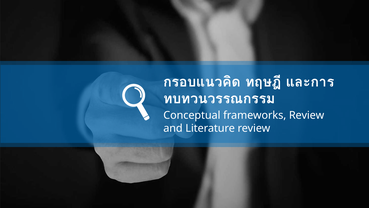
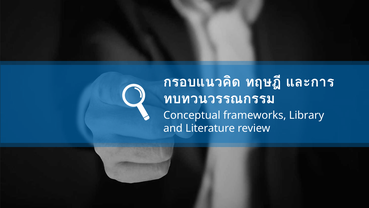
frameworks Review: Review -> Library (307, 115)
